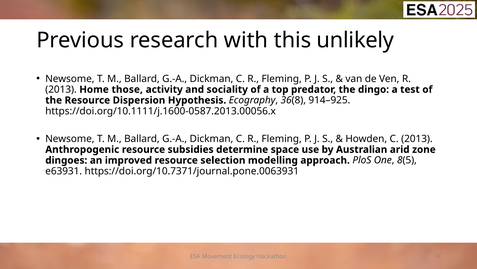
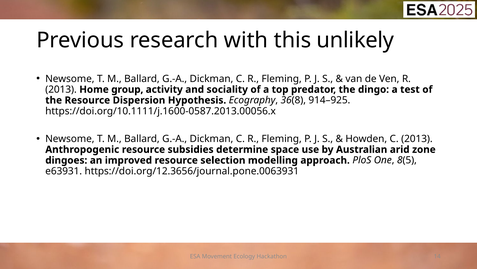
those: those -> group (127, 89)
https://doi.org/10.7371/journal.pone.0063931: https://doi.org/10.7371/journal.pone.0063931 -> https://doi.org/12.3656/journal.pone.0063931 (192, 171)
